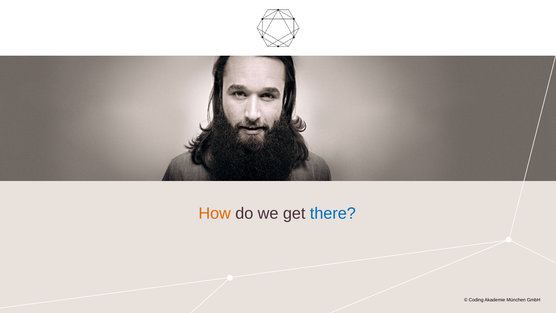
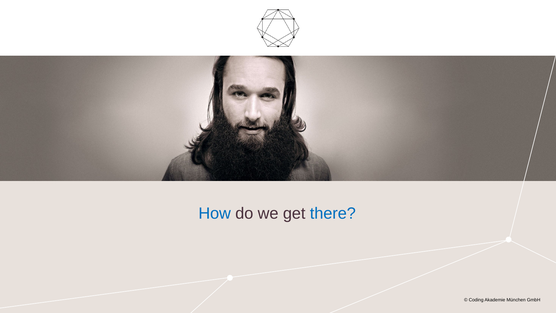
How colour: orange -> blue (215, 213)
